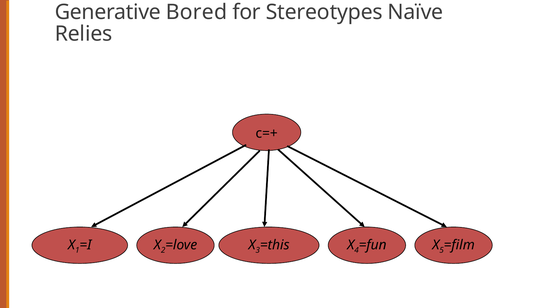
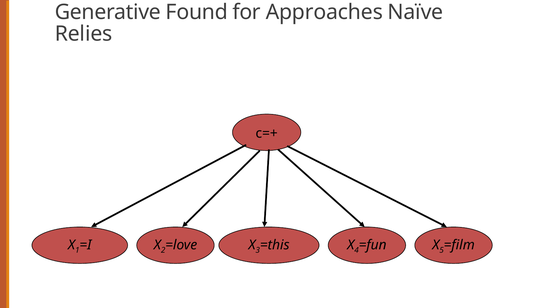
Bored: Bored -> Found (197, 12)
Stereotypes: Stereotypes -> Approaches (324, 12)
